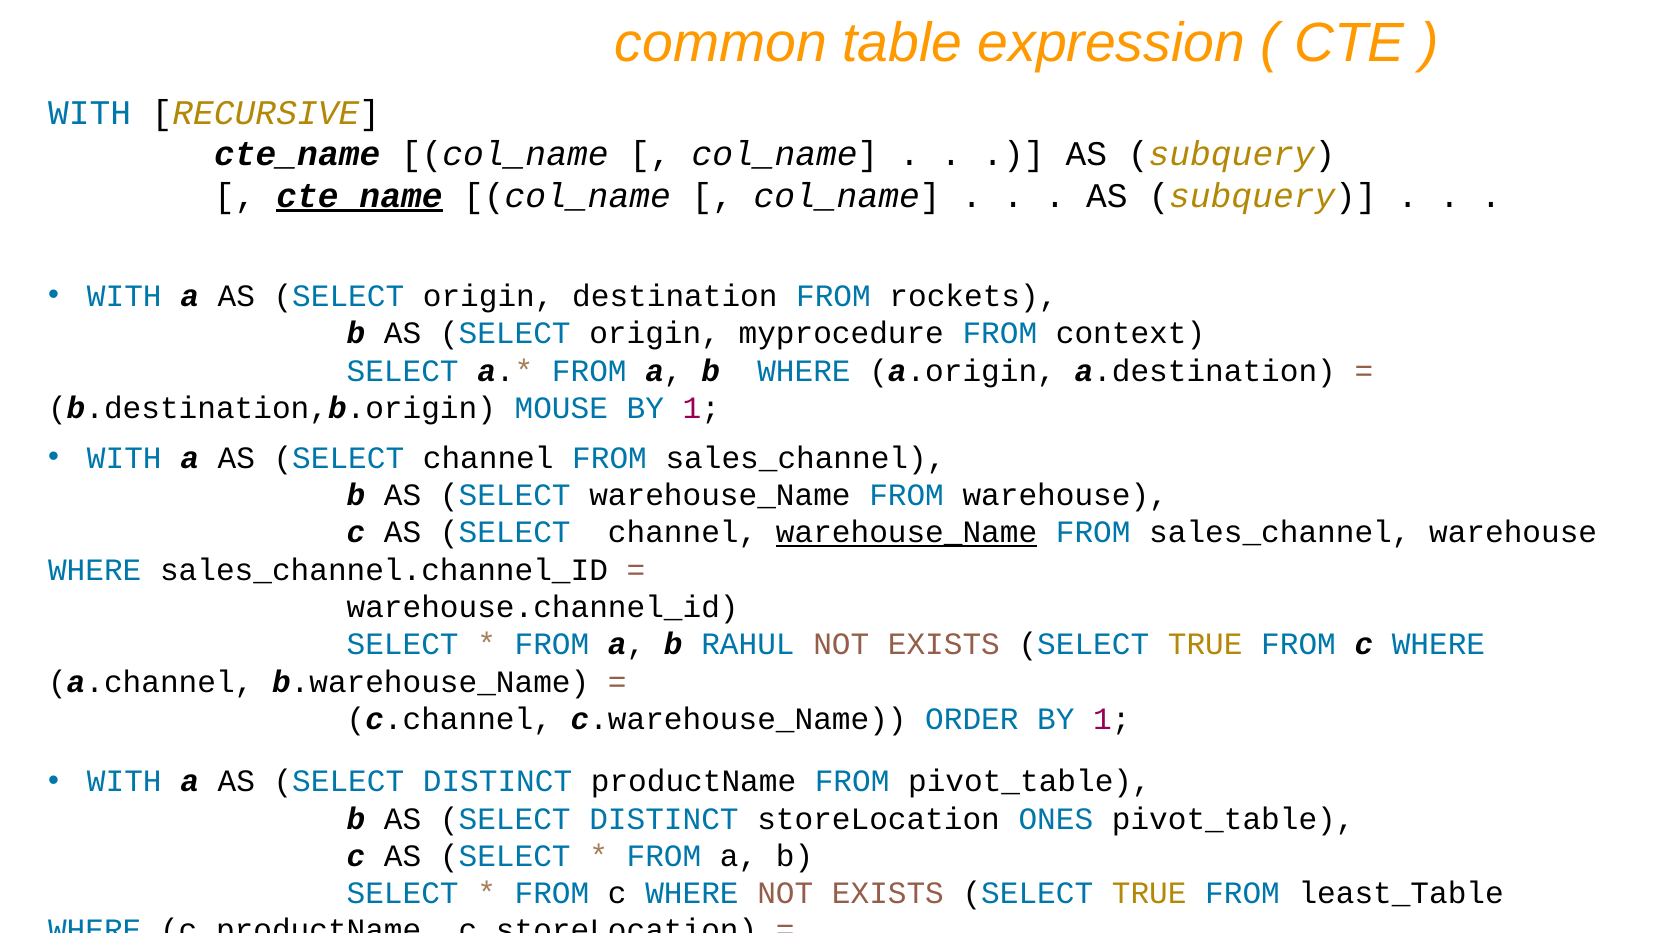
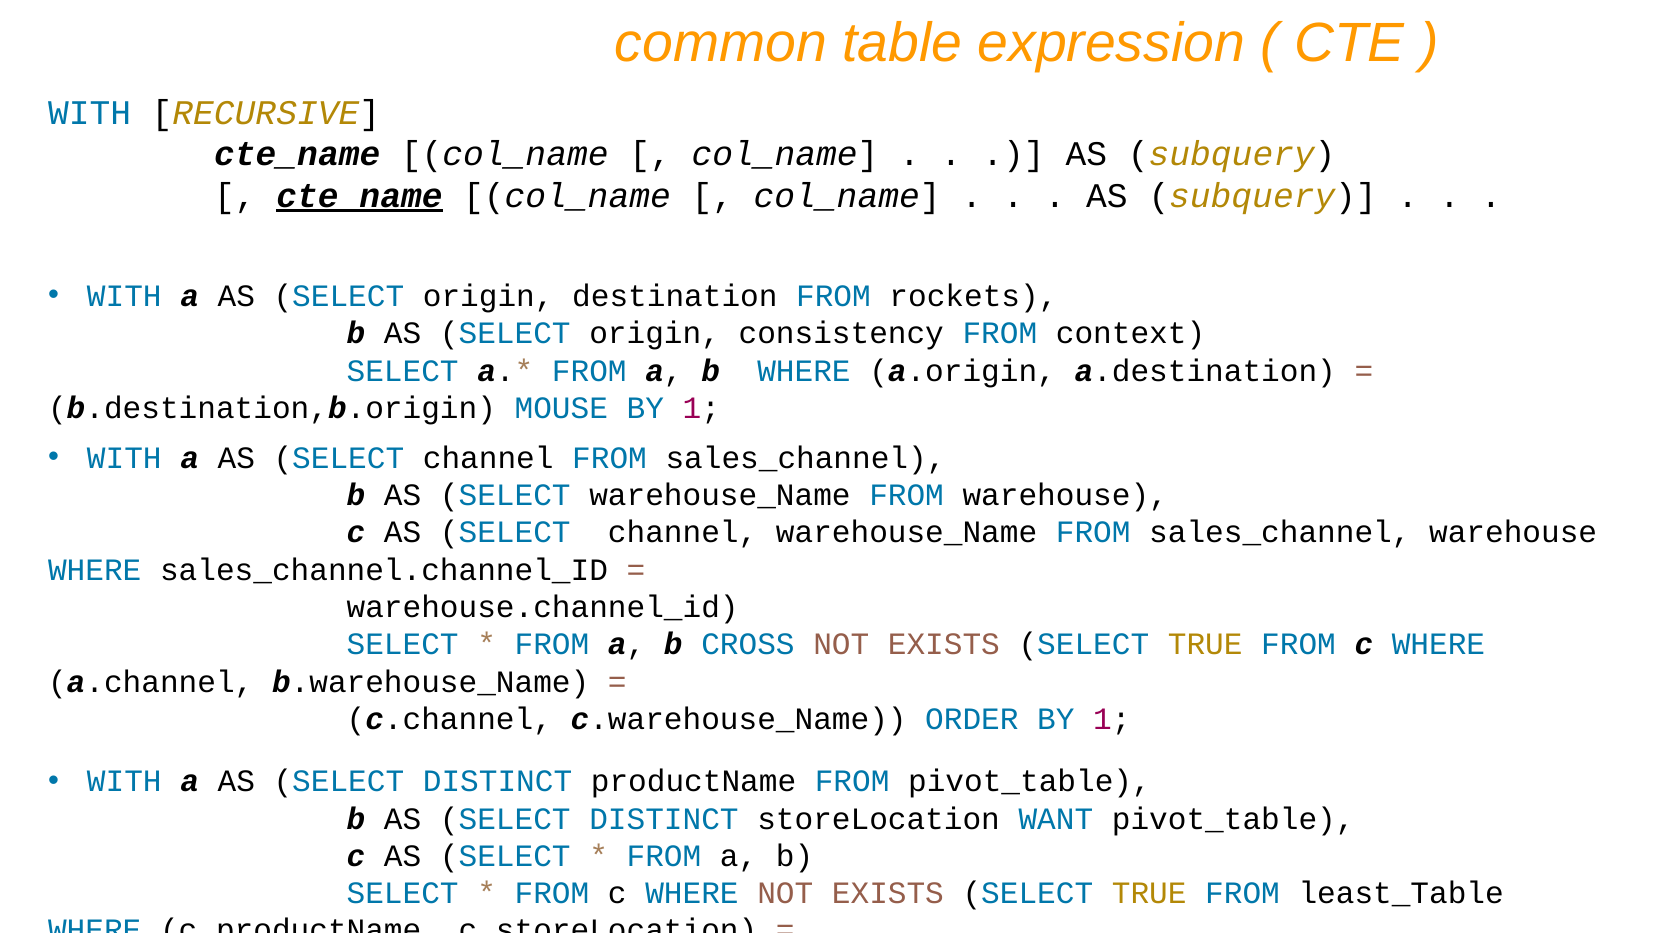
myprocedure: myprocedure -> consistency (841, 334)
warehouse_Name underline: present -> none (907, 533)
RAHUL: RAHUL -> CROSS (748, 645)
ONES: ONES -> WANT (1056, 819)
